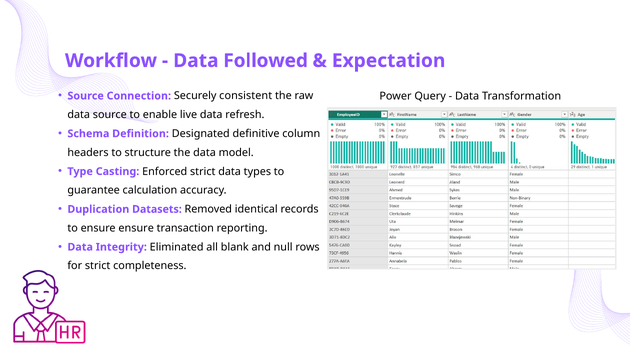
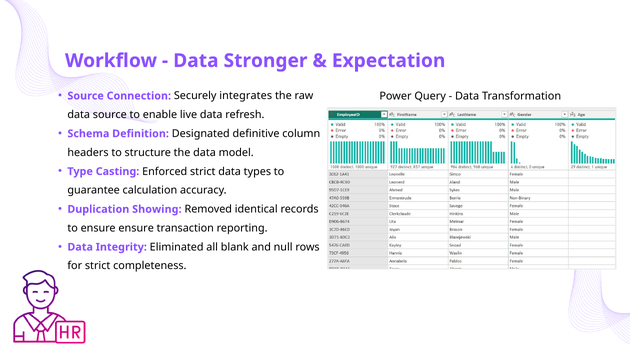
Followed: Followed -> Stronger (266, 61)
consistent: consistent -> integrates (246, 96)
Datasets: Datasets -> Showing (157, 209)
